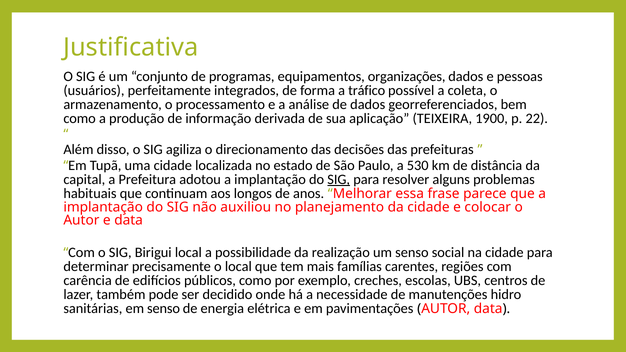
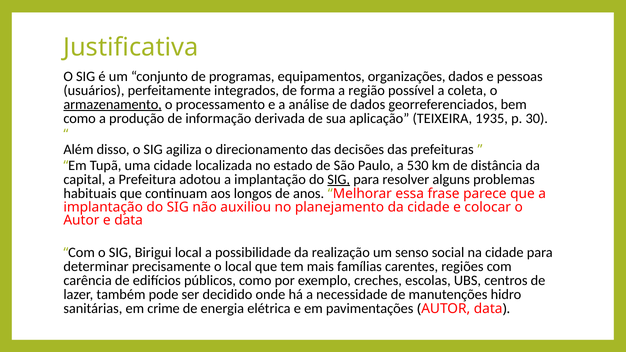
tráfico: tráfico -> região (367, 91)
armazenamento underline: none -> present (113, 105)
1900: 1900 -> 1935 (492, 118)
22: 22 -> 30 (537, 118)
em senso: senso -> crime (164, 308)
